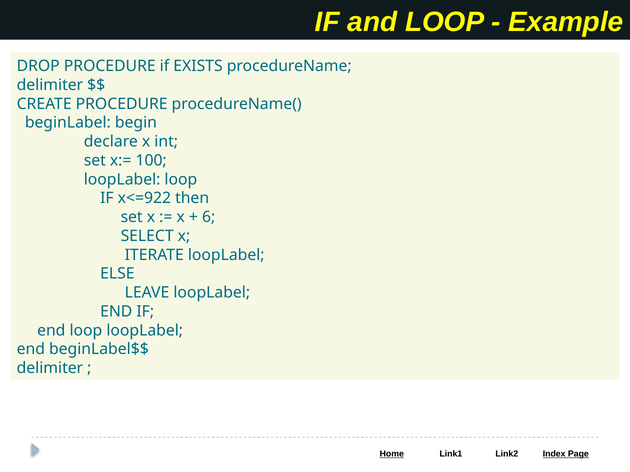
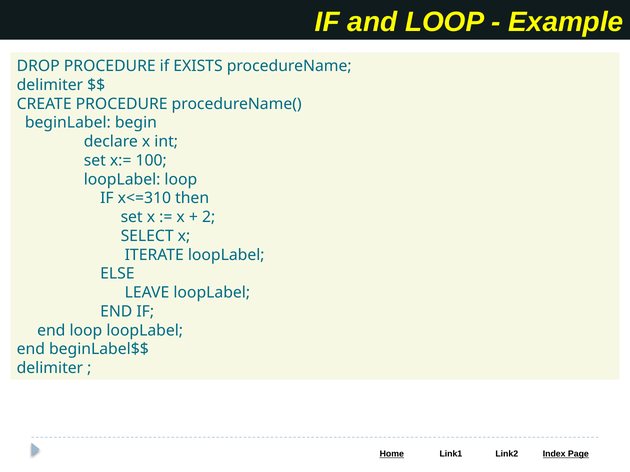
x<=922: x<=922 -> x<=310 (144, 198)
6: 6 -> 2 (209, 217)
